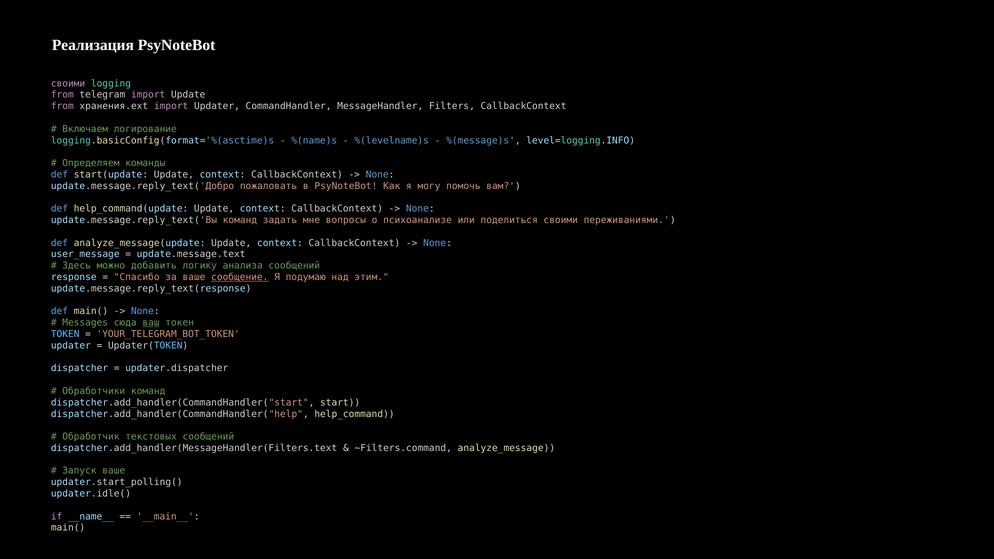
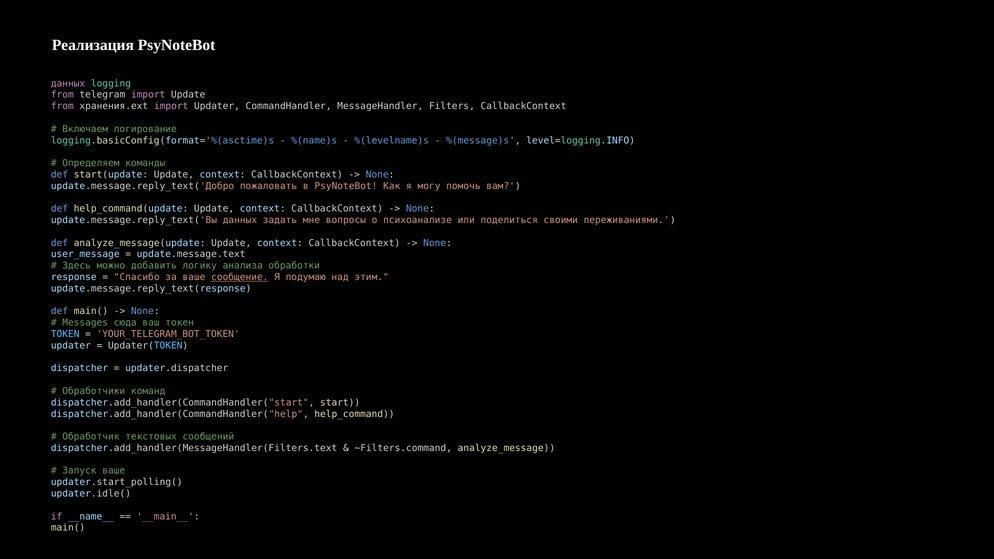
своими: своими -> данных (68, 83)
update.message.reply_text('Вы команд: команд -> данных (240, 220)
анализа сообщений: сообщений -> обработки (294, 266)
ваш underline: present -> none (151, 323)
